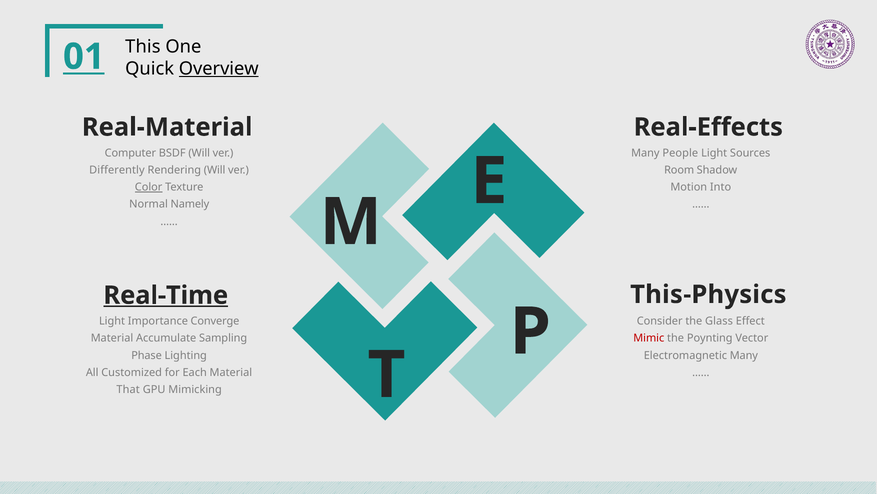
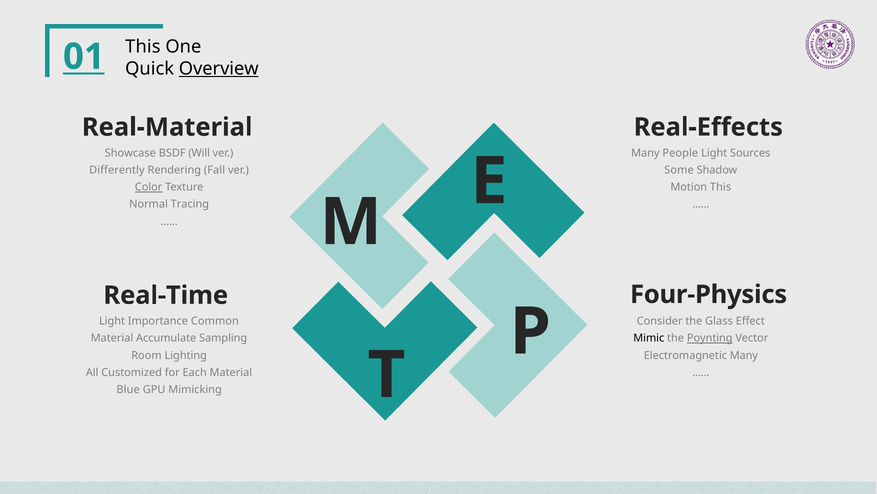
Computer: Computer -> Showcase (130, 153)
Rendering Will: Will -> Fall (214, 170)
Room: Room -> Some (679, 170)
Motion Into: Into -> This (721, 187)
Namely: Namely -> Tracing (190, 204)
This-Physics: This-Physics -> Four-Physics (709, 294)
Real-Time underline: present -> none (166, 295)
Converge: Converge -> Common (215, 321)
Mimic colour: red -> black (649, 338)
Poynting underline: none -> present (710, 338)
Phase: Phase -> Room (146, 355)
That: That -> Blue (128, 389)
